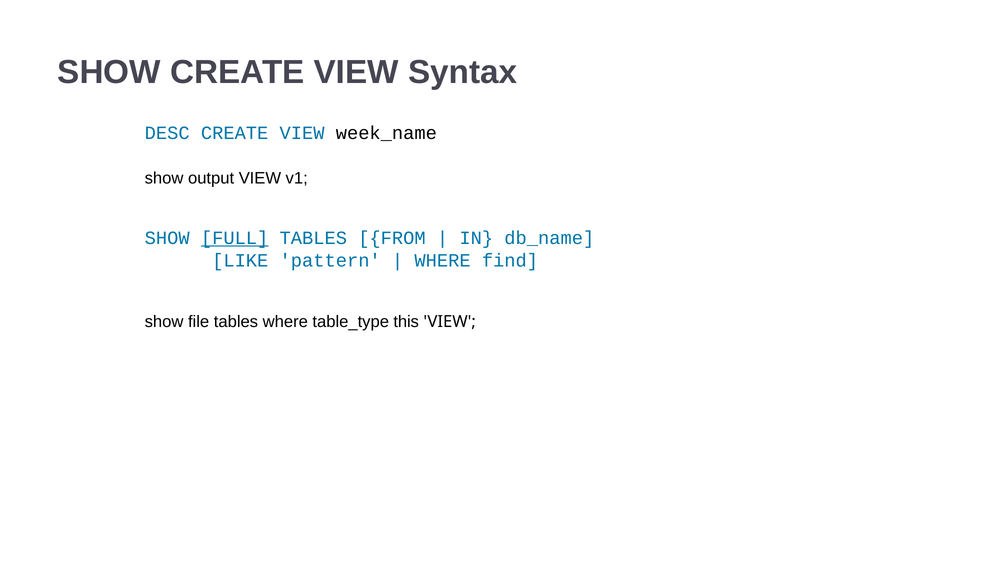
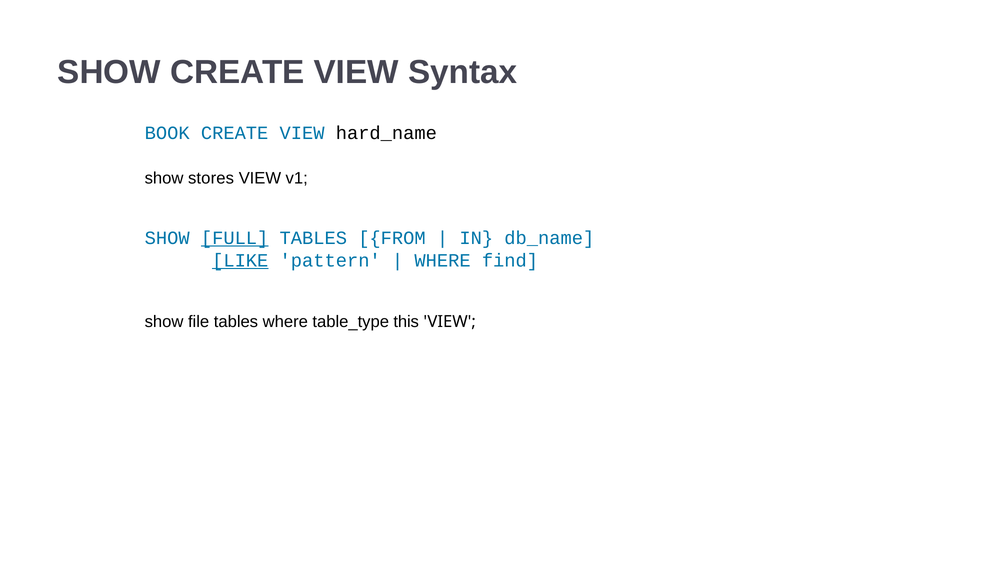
DESC: DESC -> BOOK (167, 133)
week_name: week_name -> hard_name (386, 133)
output: output -> stores (211, 178)
LIKE underline: none -> present (240, 260)
